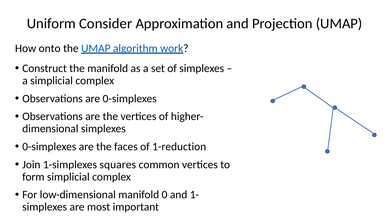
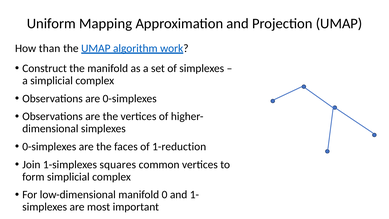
Consider: Consider -> Mapping (106, 24)
onto: onto -> than (50, 48)
